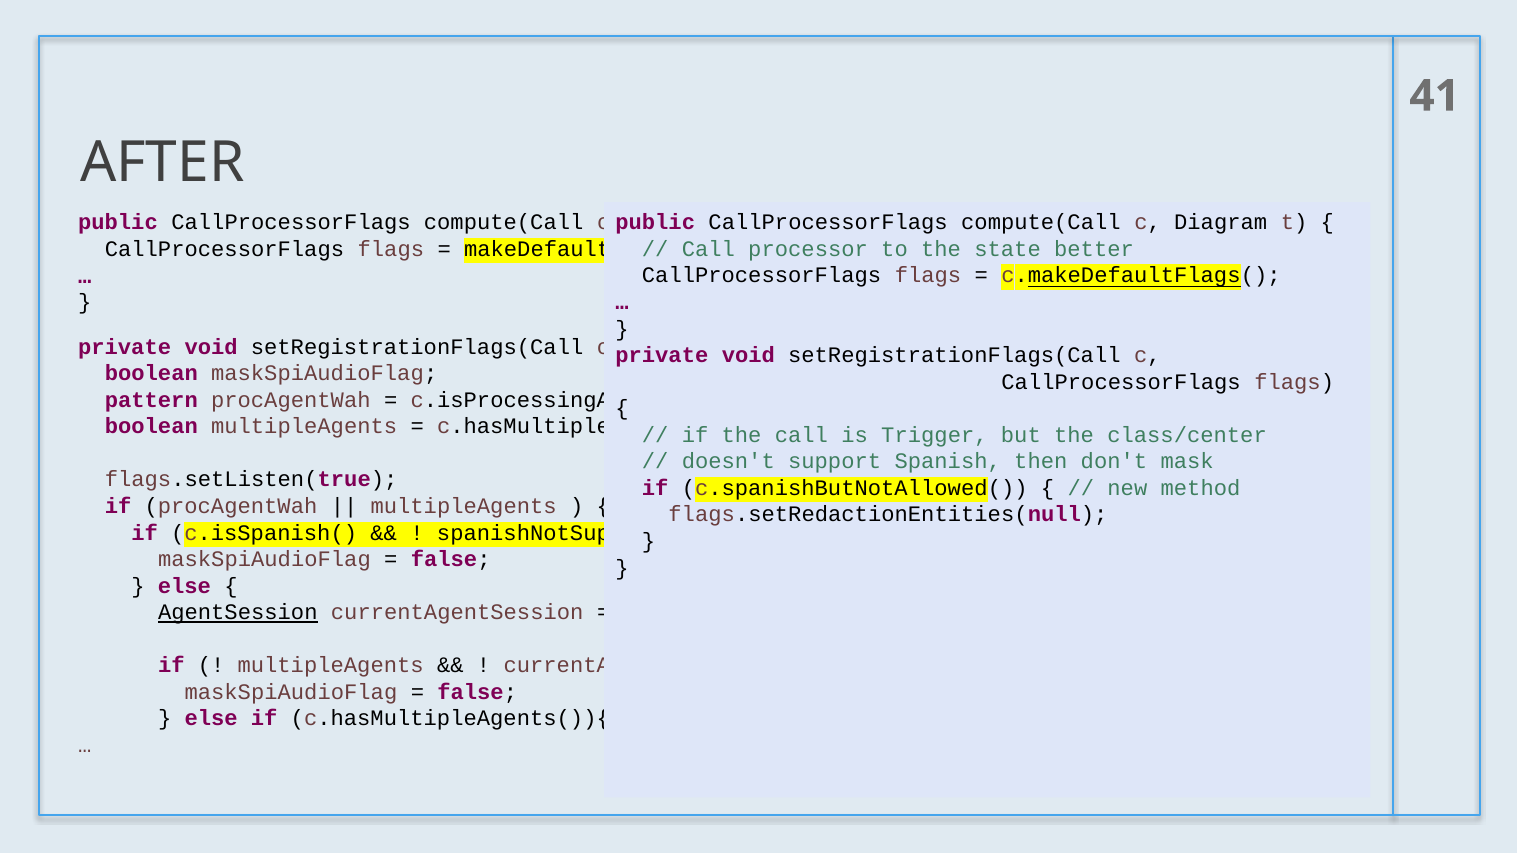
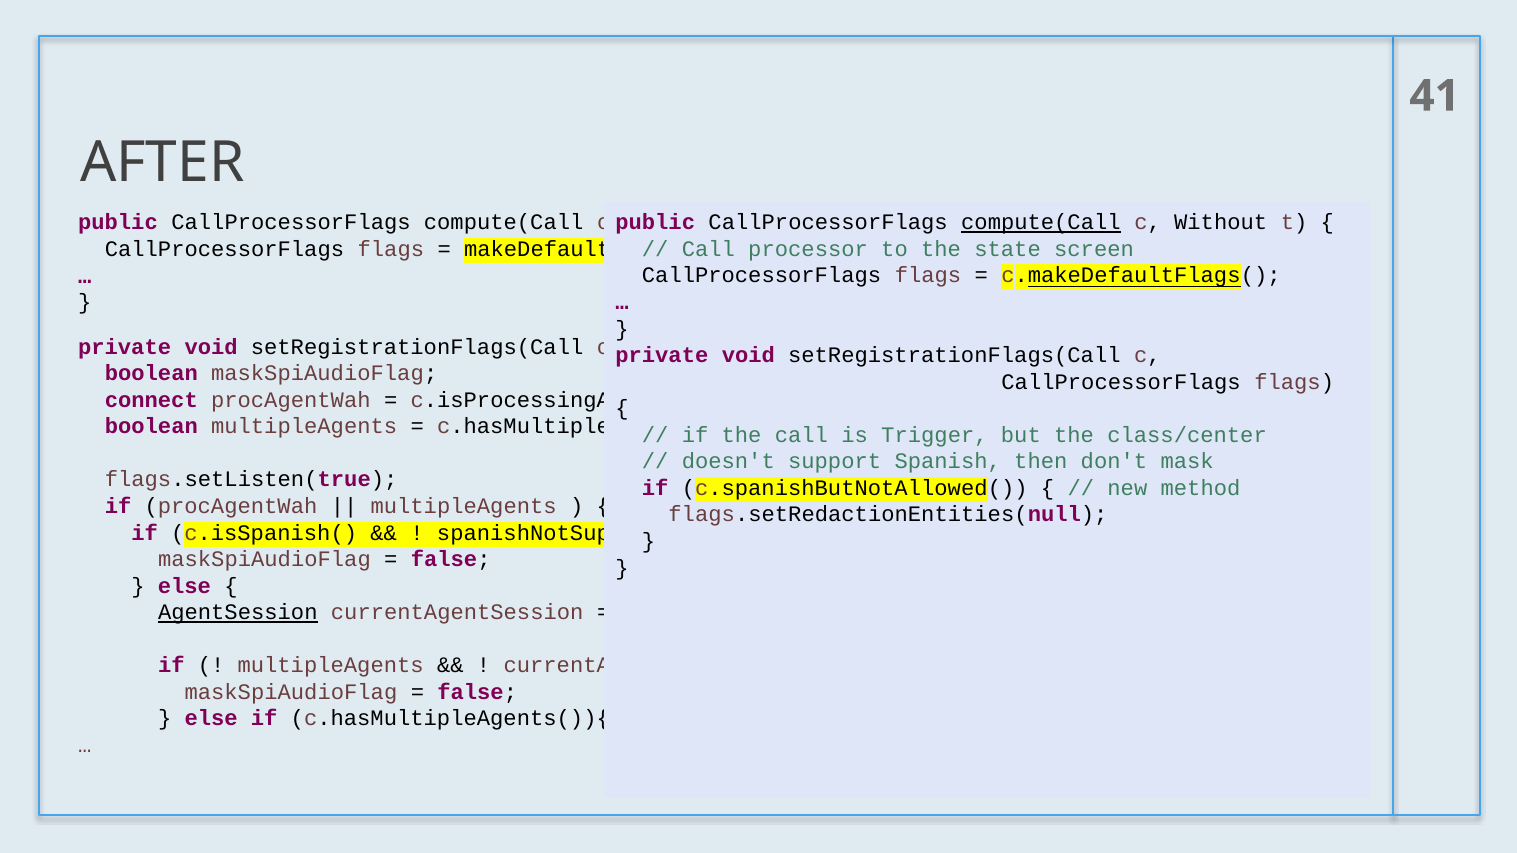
compute(Call underline: none -> present (1041, 223)
Diagram: Diagram -> Without (1221, 223)
better: better -> screen (1094, 249)
pattern: pattern -> connect (151, 400)
